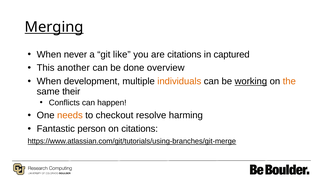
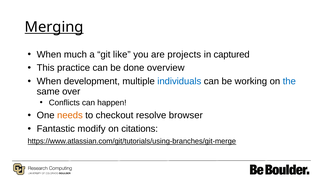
never: never -> much (75, 55)
are citations: citations -> projects (184, 55)
another: another -> practice (74, 68)
individuals colour: orange -> blue (179, 82)
working underline: present -> none (251, 82)
the colour: orange -> blue (289, 82)
their: their -> over (71, 92)
harming: harming -> browser (186, 116)
person: person -> modify (92, 129)
